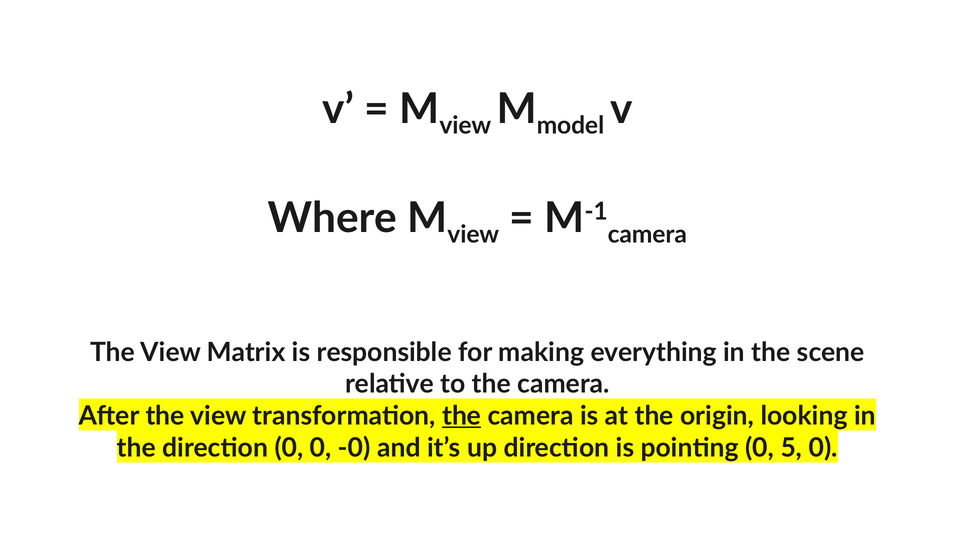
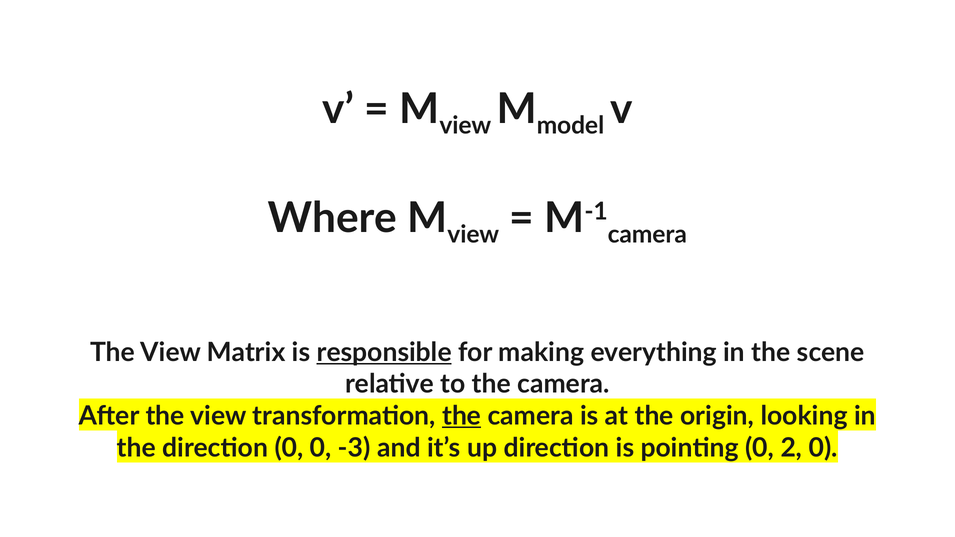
responsible underline: none -> present (384, 352)
-0: -0 -> -3 (354, 448)
5: 5 -> 2 (791, 448)
